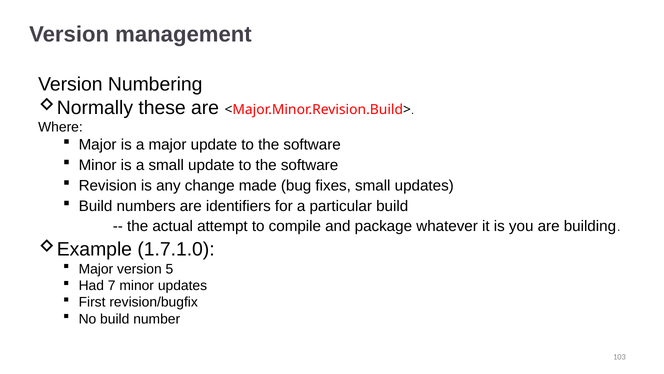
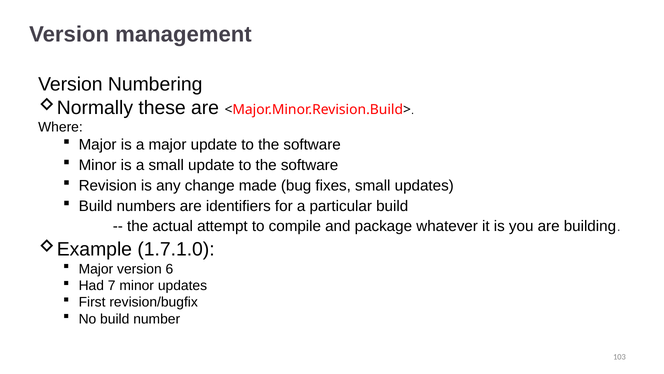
5: 5 -> 6 (169, 269)
